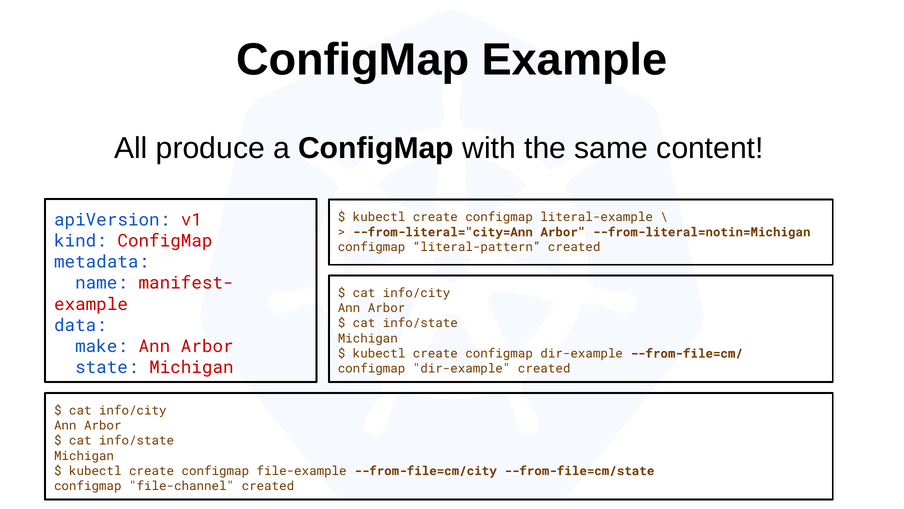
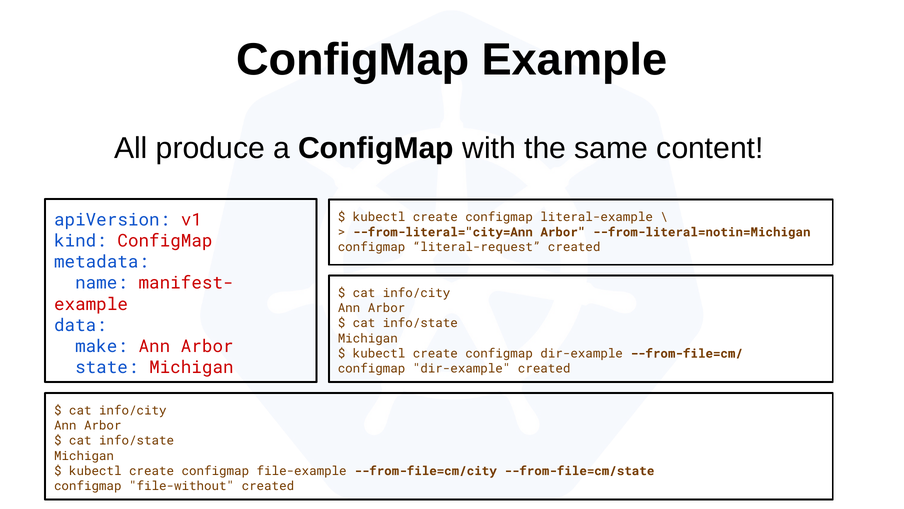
literal-pattern: literal-pattern -> literal-request (477, 247)
file-channel: file-channel -> file-without (182, 486)
